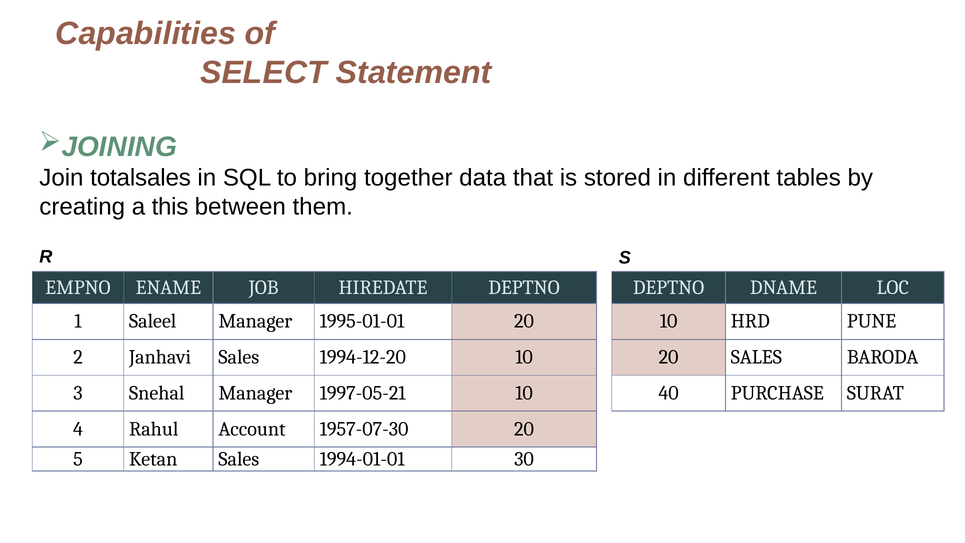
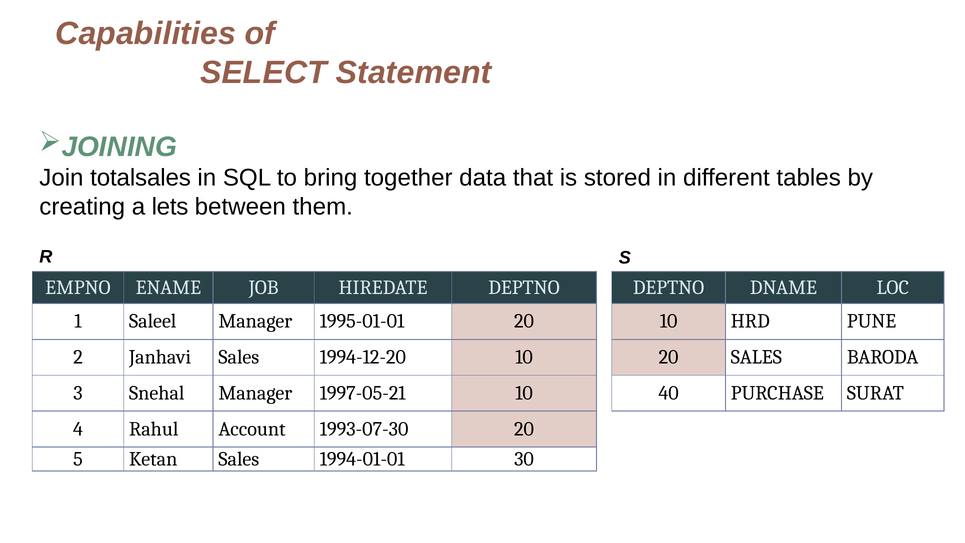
this: this -> lets (170, 207)
1957-07-30: 1957-07-30 -> 1993-07-30 (364, 429)
